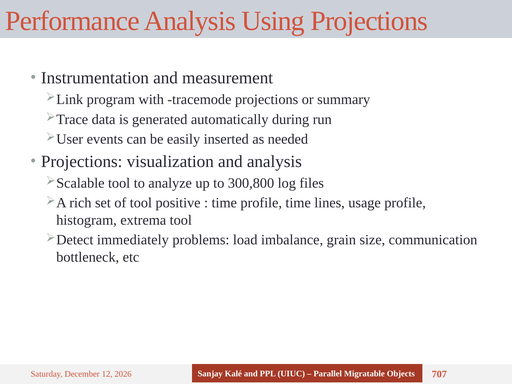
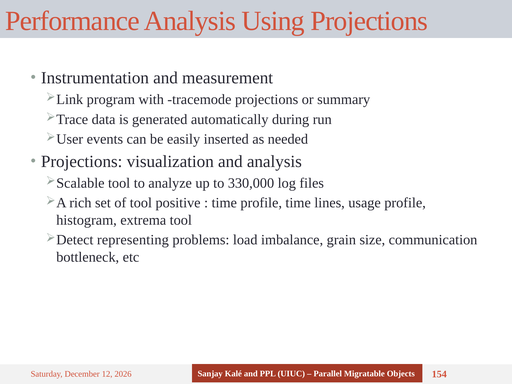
300,800: 300,800 -> 330,000 (251, 183)
immediately: immediately -> representing (133, 240)
707: 707 -> 154 (439, 374)
